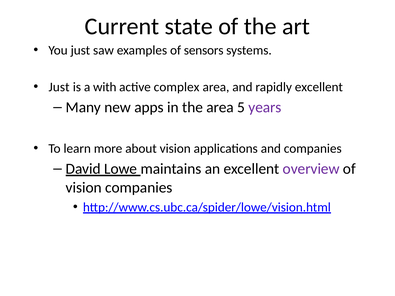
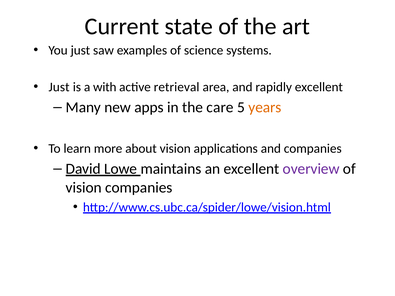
sensors: sensors -> science (204, 50)
complex: complex -> retrieval (177, 87)
the area: area -> care (220, 108)
years colour: purple -> orange (265, 108)
